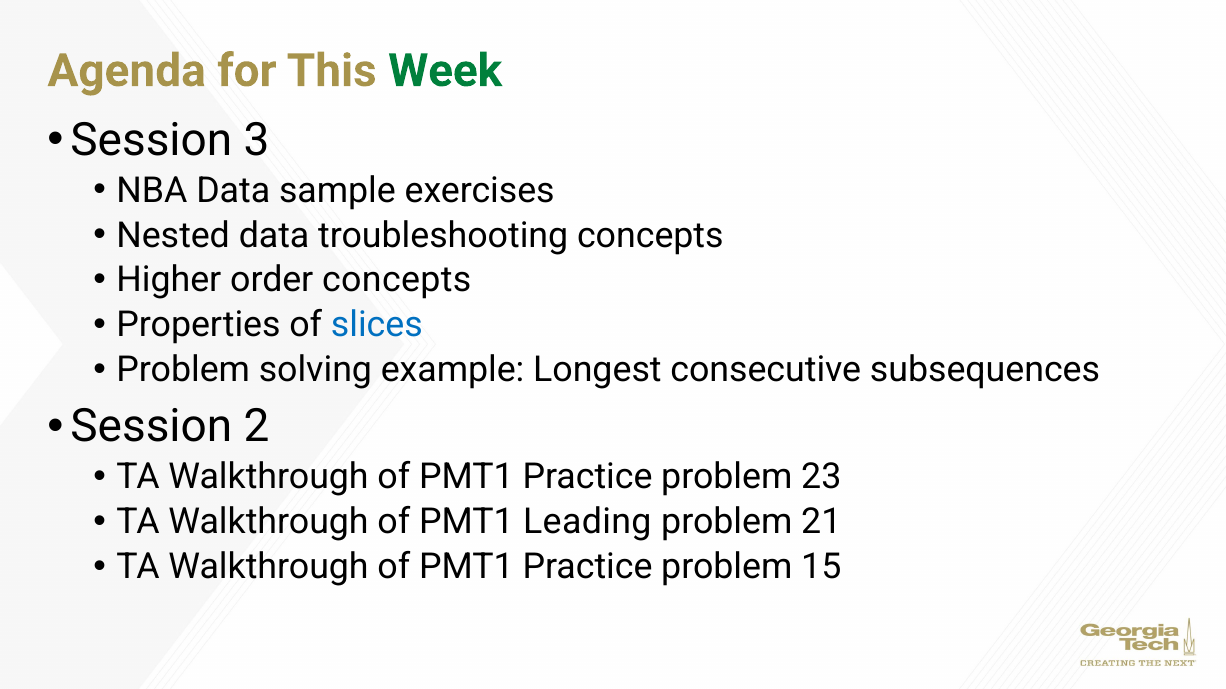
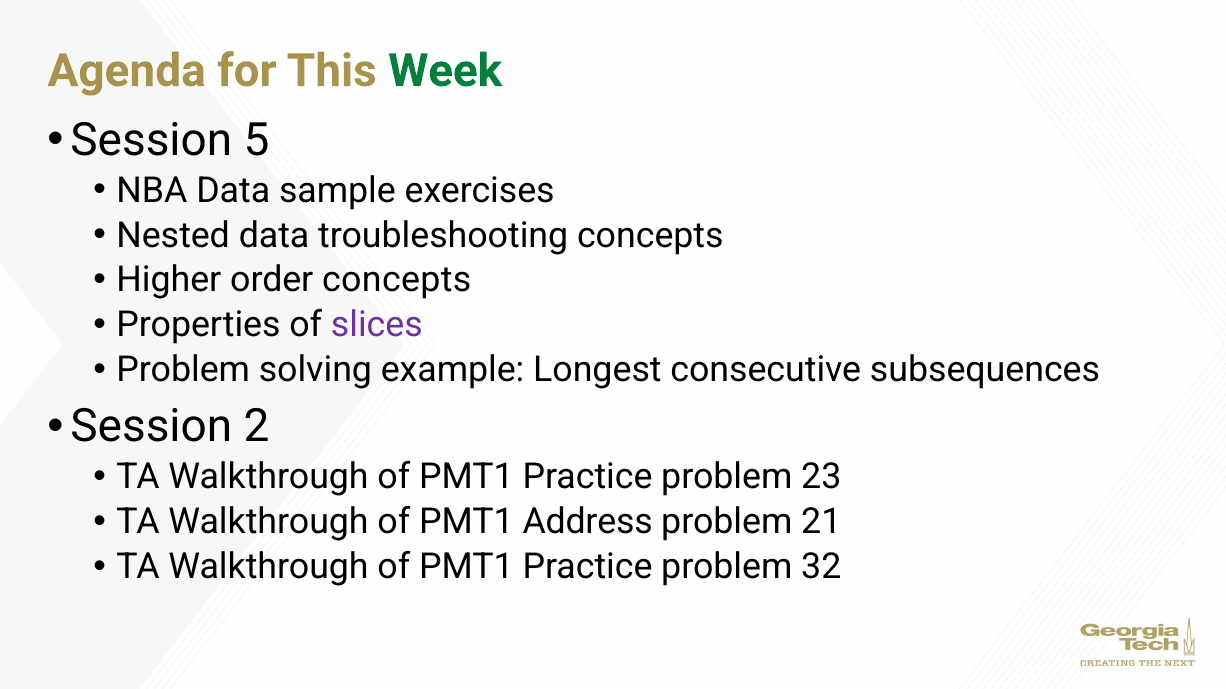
3: 3 -> 5 (257, 140)
slices colour: blue -> purple (377, 325)
Leading: Leading -> Address (588, 523)
15: 15 -> 32 (821, 567)
